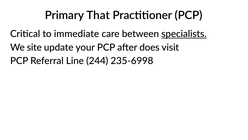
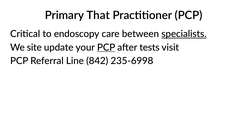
immediate: immediate -> endoscopy (77, 34)
PCP underline: none -> present (106, 47)
does: does -> tests (150, 47)
244: 244 -> 842 (97, 61)
